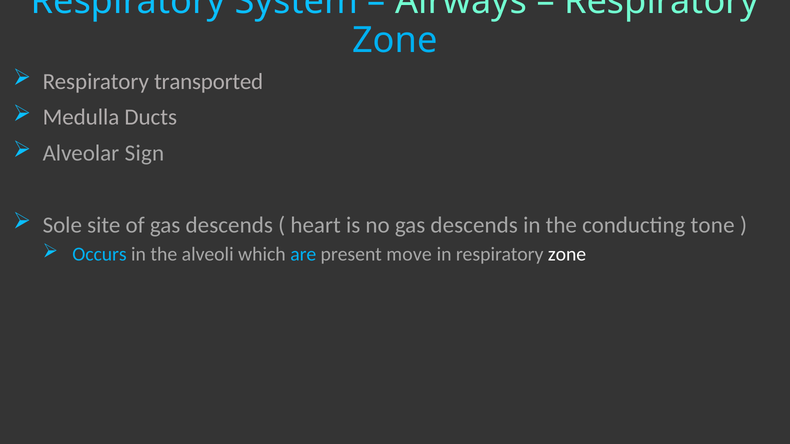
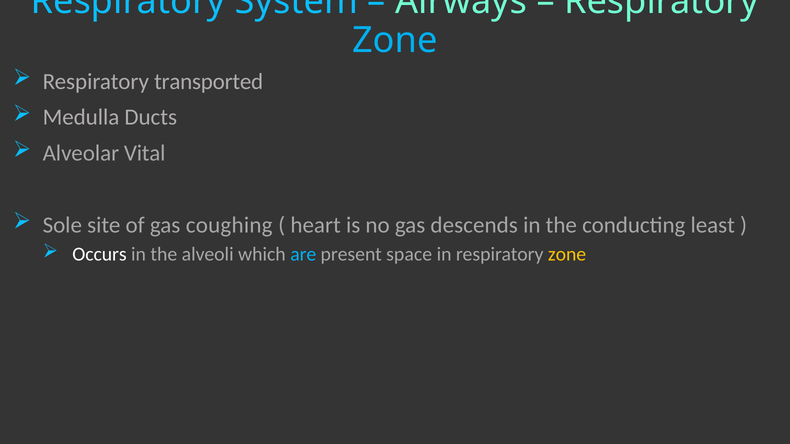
Sign: Sign -> Vital (145, 153)
of gas descends: descends -> coughing (229, 225)
tone: tone -> least (713, 225)
Occurs colour: light blue -> white (99, 255)
move: move -> space (409, 255)
zone colour: white -> yellow (567, 255)
